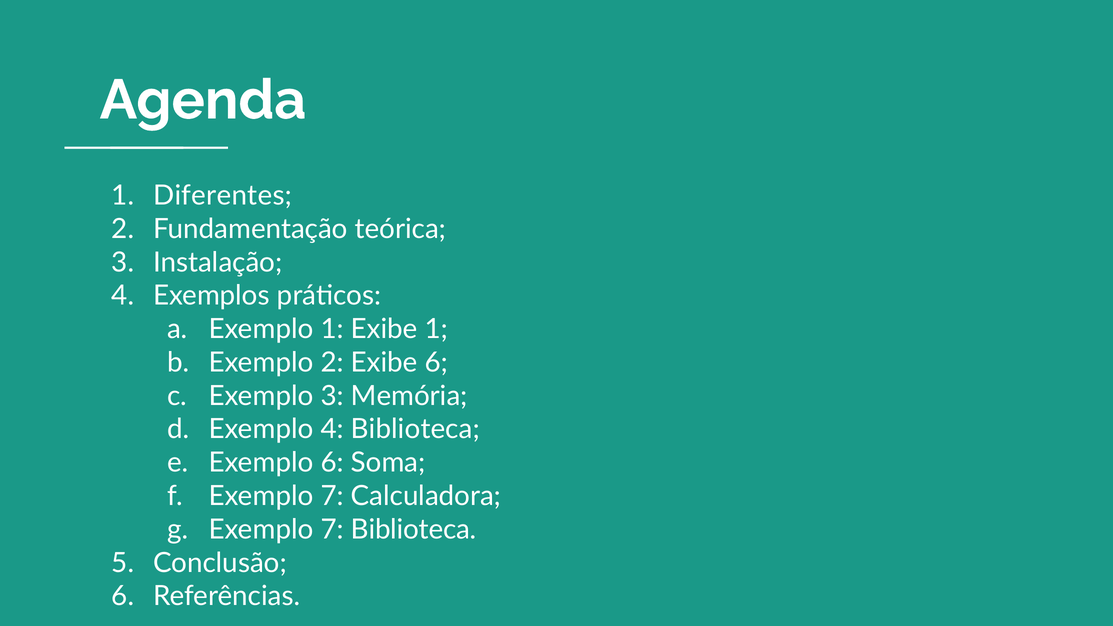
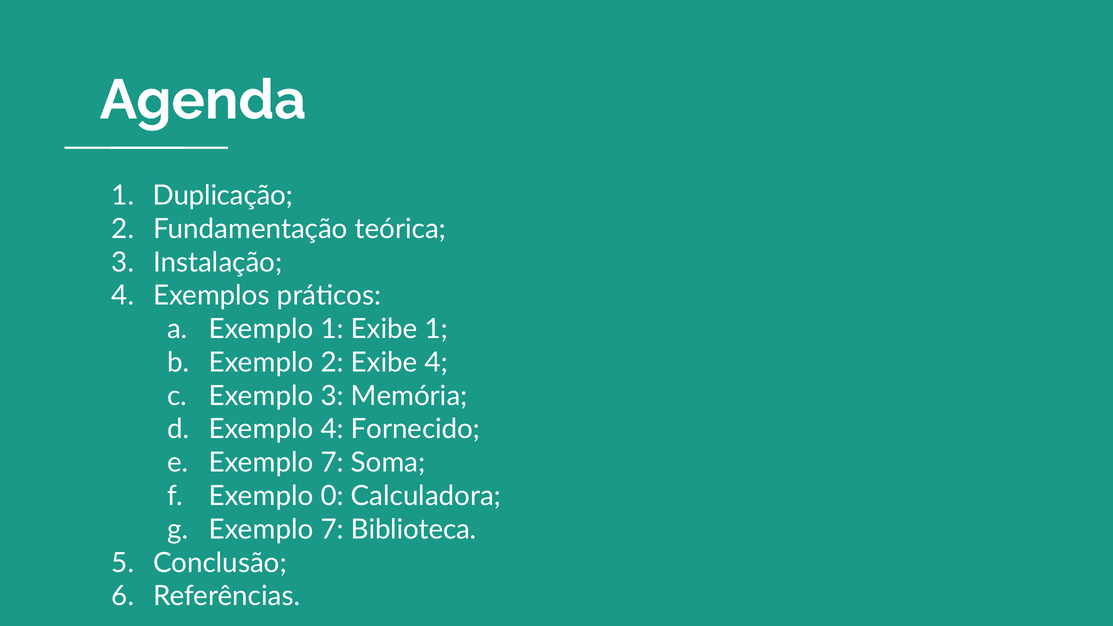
Diferentes: Diferentes -> Duplicação (223, 196)
Exibe 6: 6 -> 4 (436, 363)
4 Biblioteca: Biblioteca -> Fornecido (415, 429)
6: 6 -> 7 (332, 463)
7: 7 -> 0 (332, 496)
